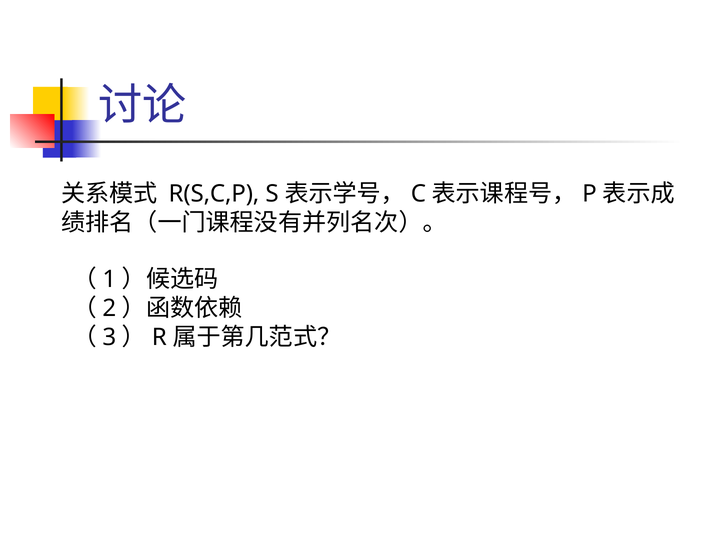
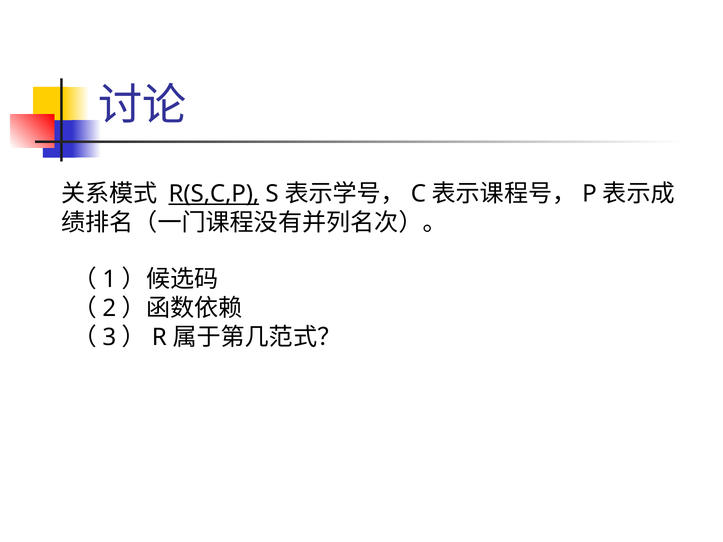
R(S,C,P underline: none -> present (214, 194)
